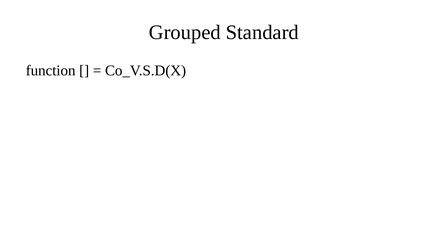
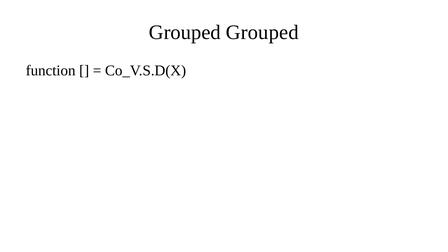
Grouped Standard: Standard -> Grouped (262, 33)
